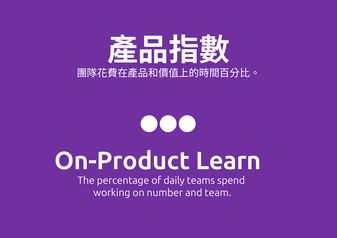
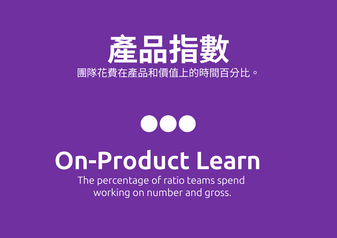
daily: daily -> ratio (174, 180)
team: team -> gross (218, 192)
